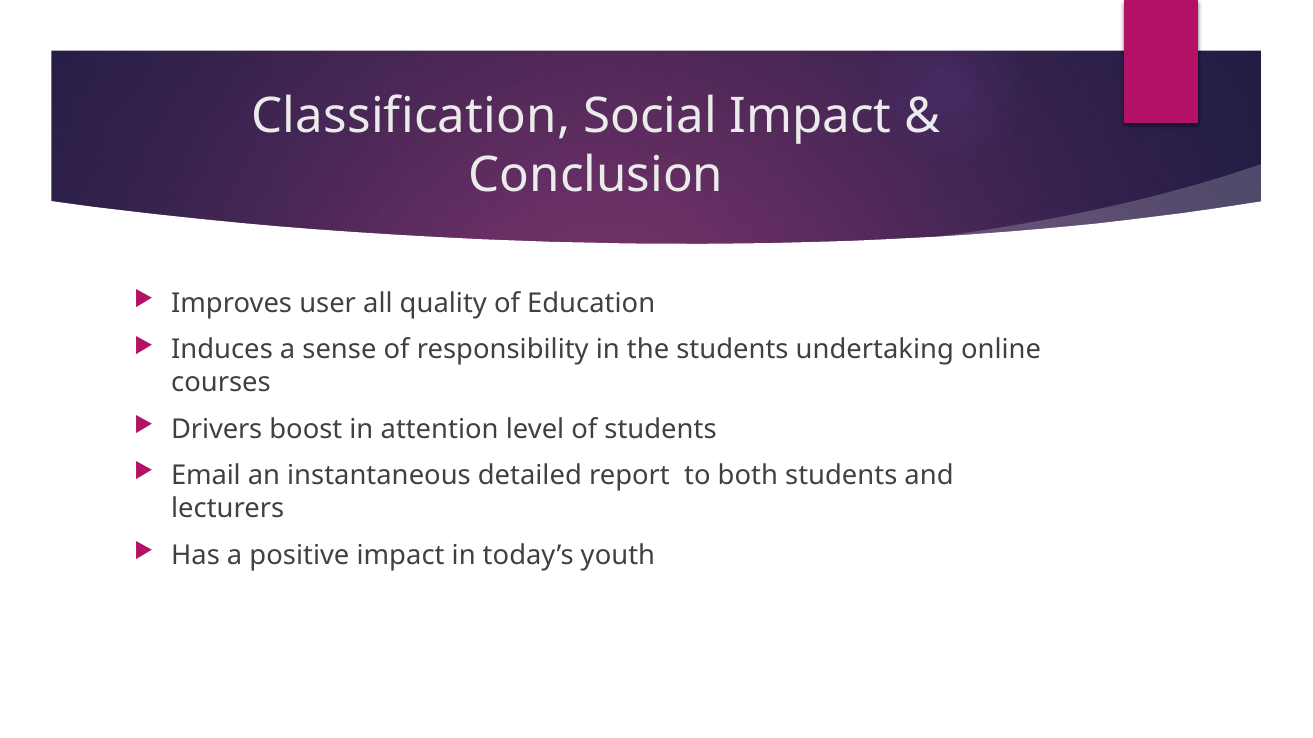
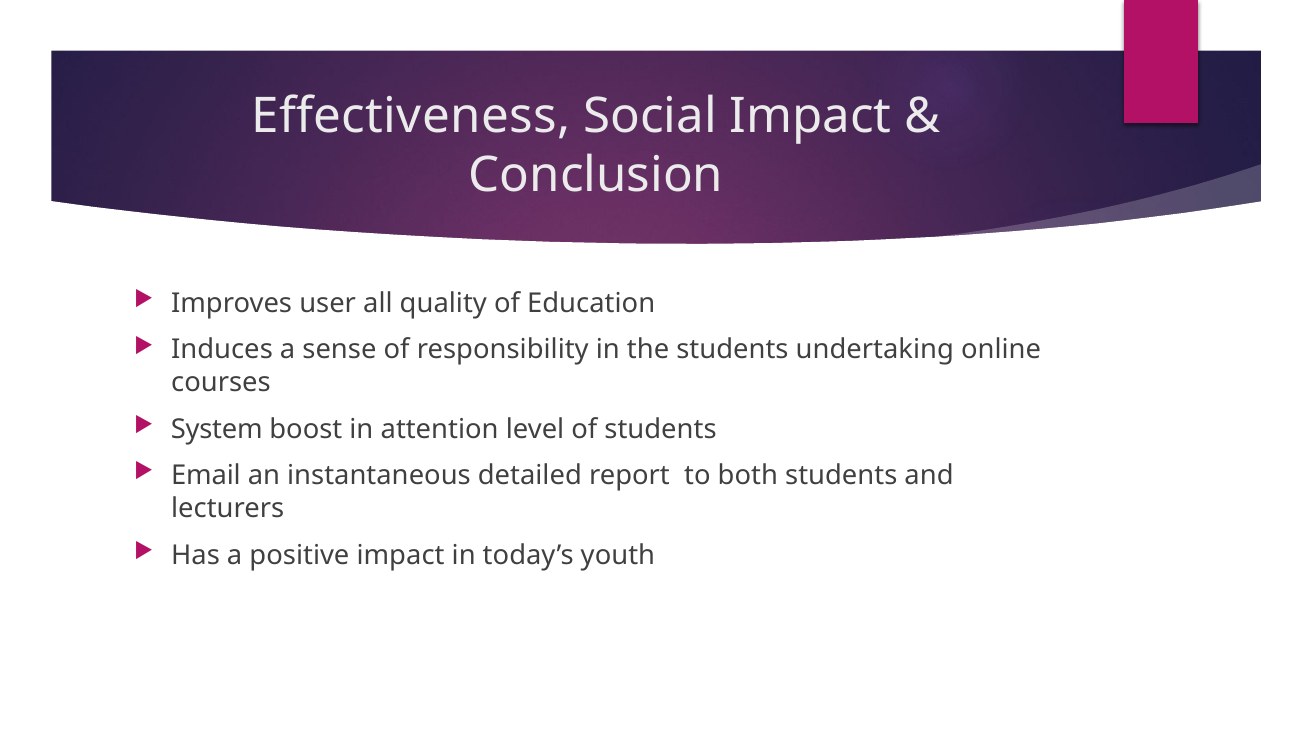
Classification: Classification -> Effectiveness (411, 117)
Drivers: Drivers -> System (217, 430)
